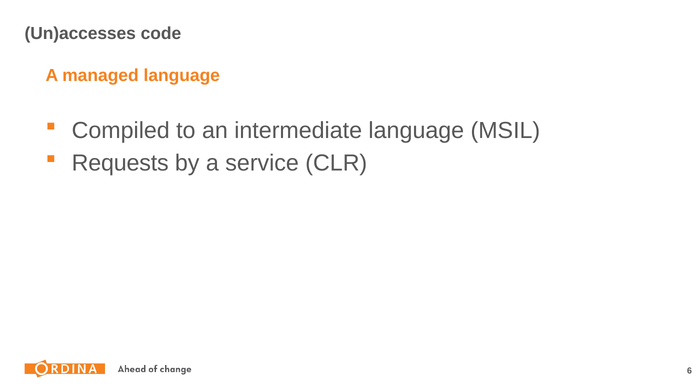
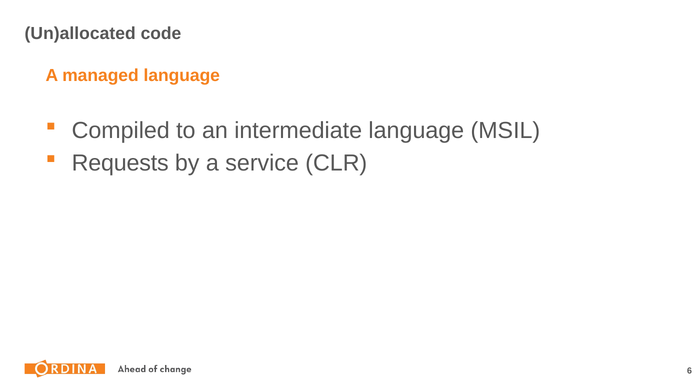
Un)accesses: Un)accesses -> Un)allocated (80, 33)
